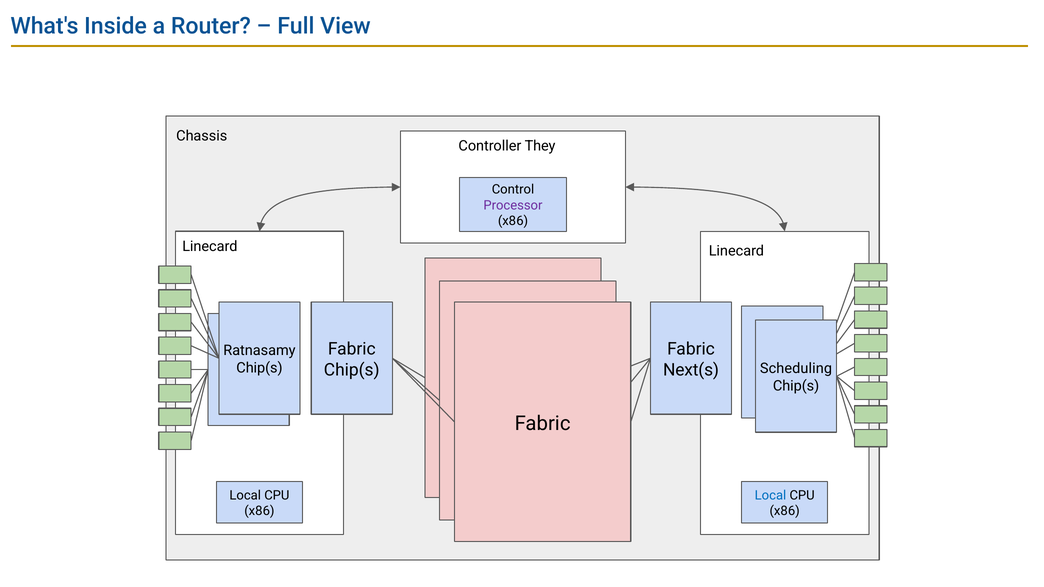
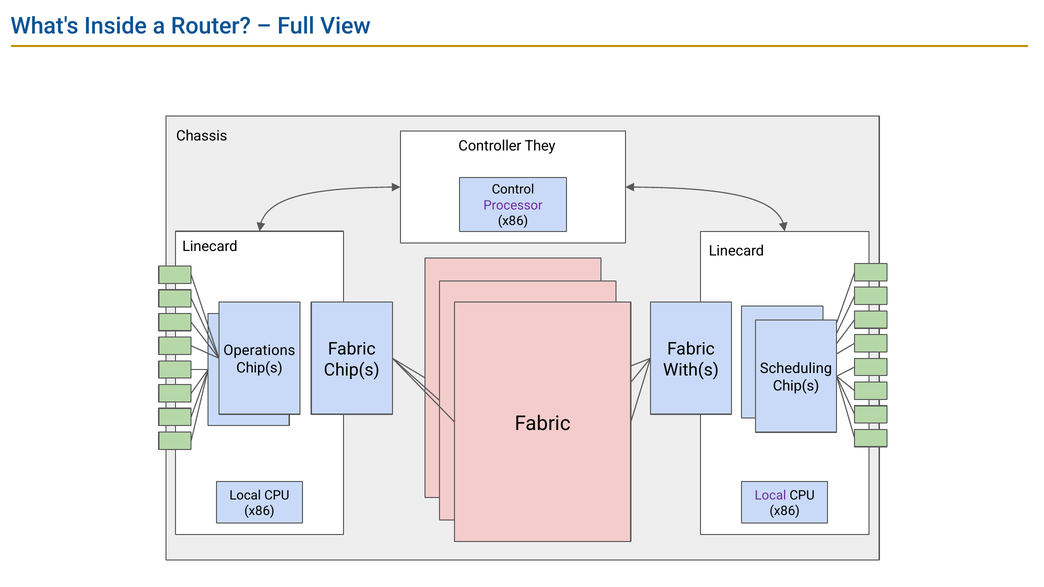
Ratnasamy: Ratnasamy -> Operations (259, 351)
Next(s: Next(s -> With(s (691, 370)
Local colour: blue -> purple (771, 496)
